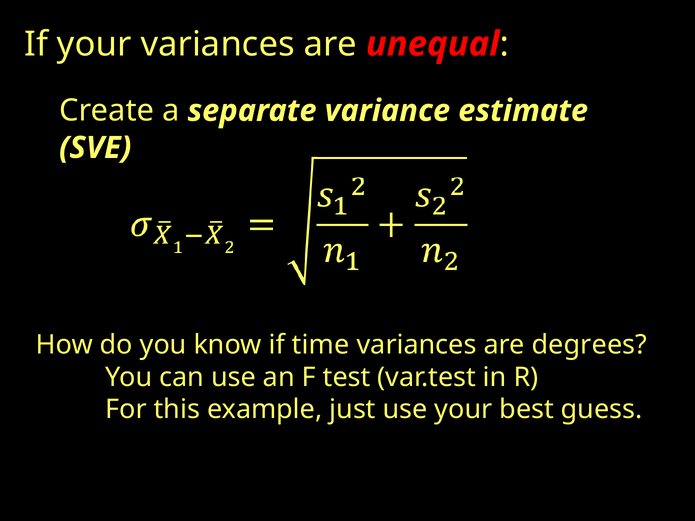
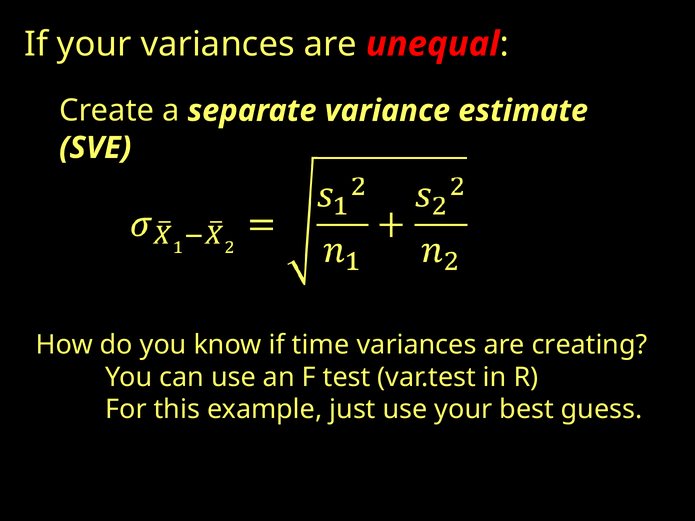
degrees: degrees -> creating (589, 345)
